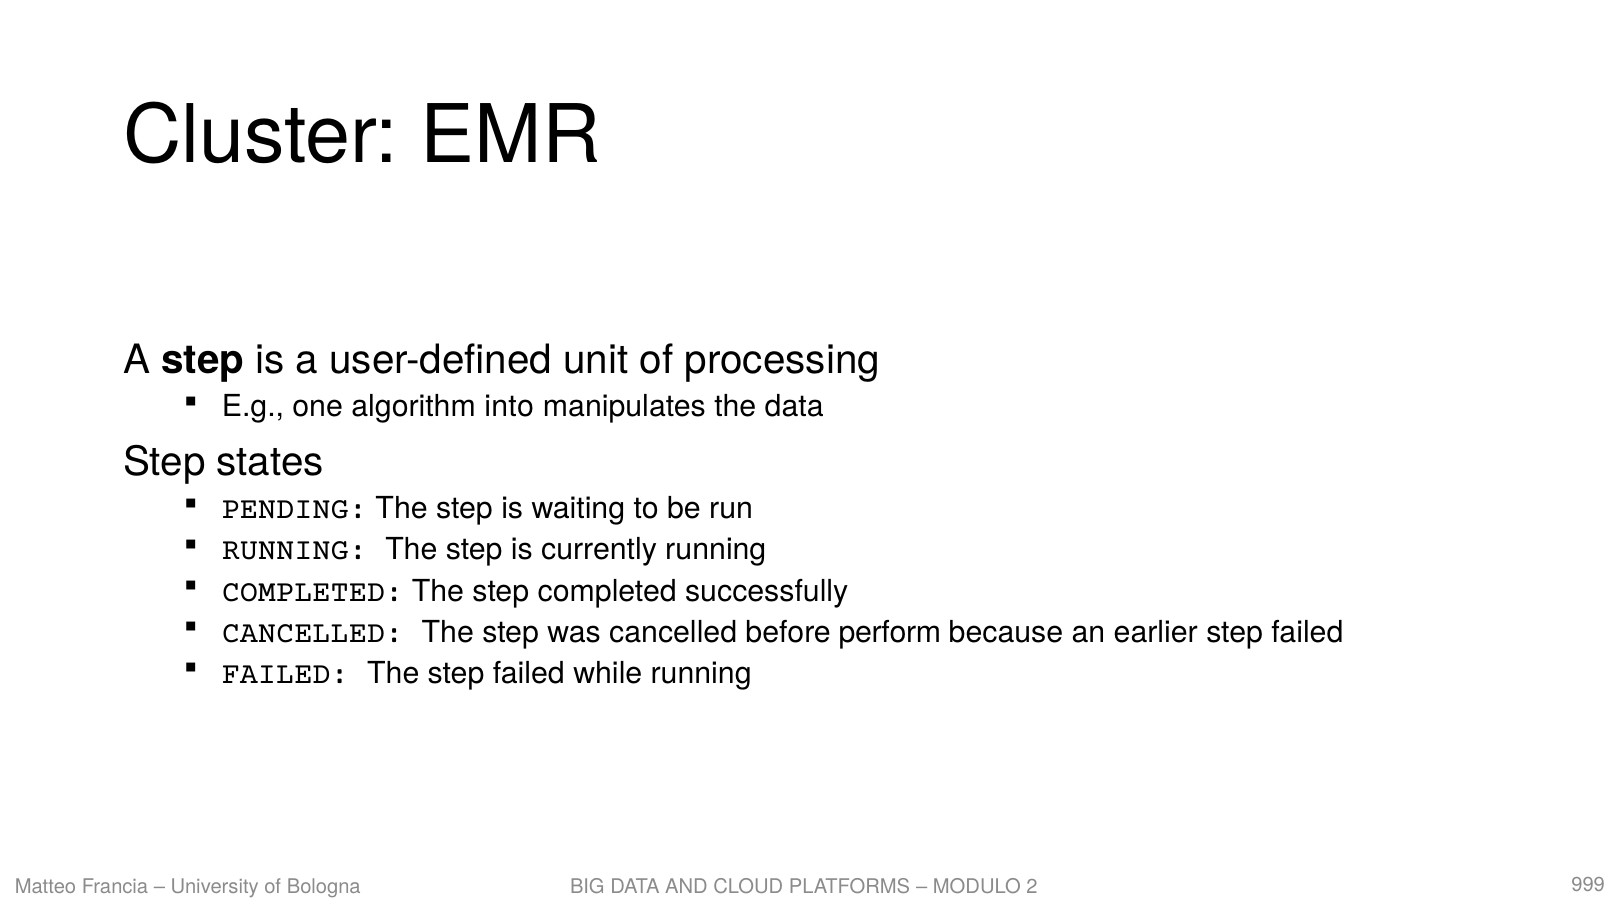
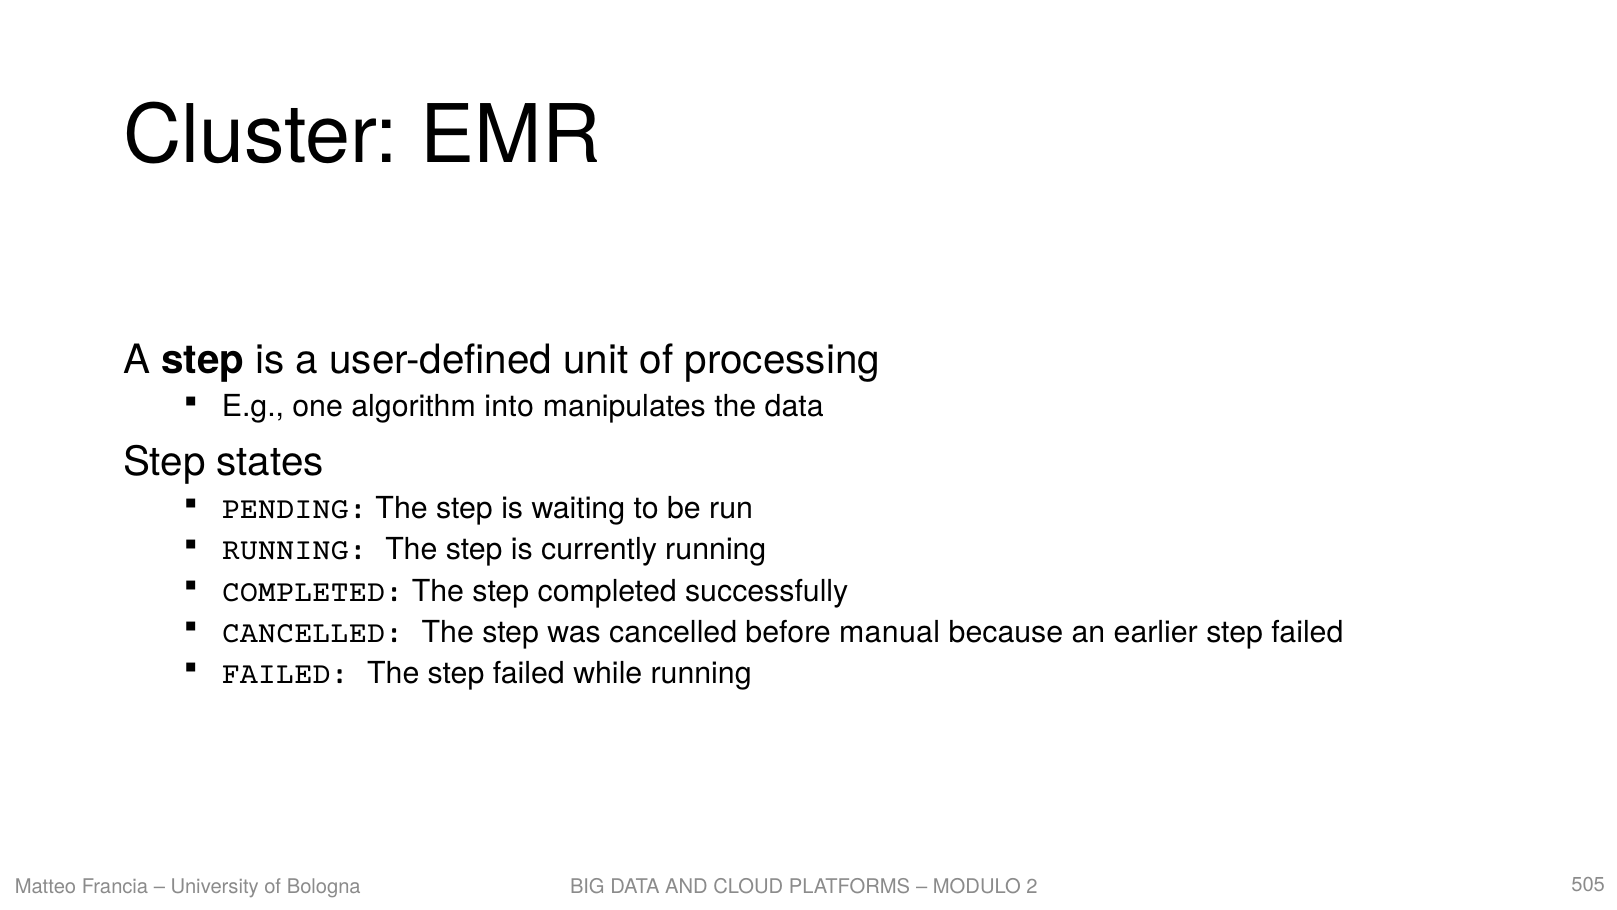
perform: perform -> manual (890, 632)
999: 999 -> 505 (1588, 884)
